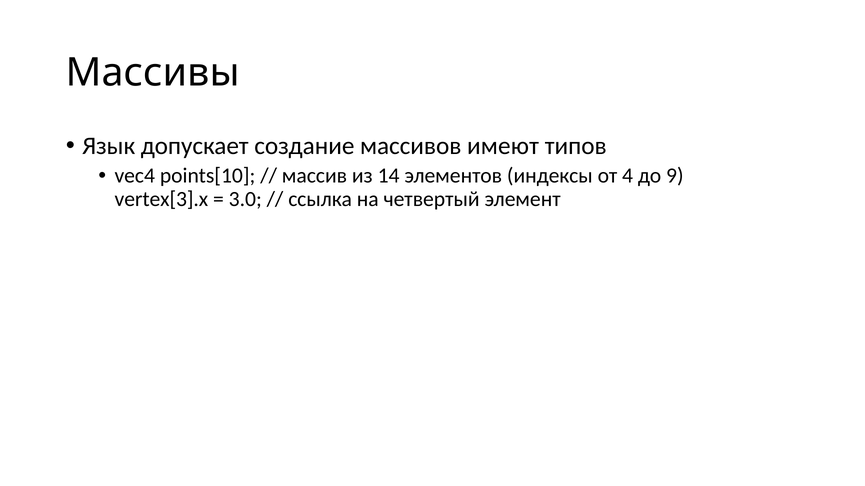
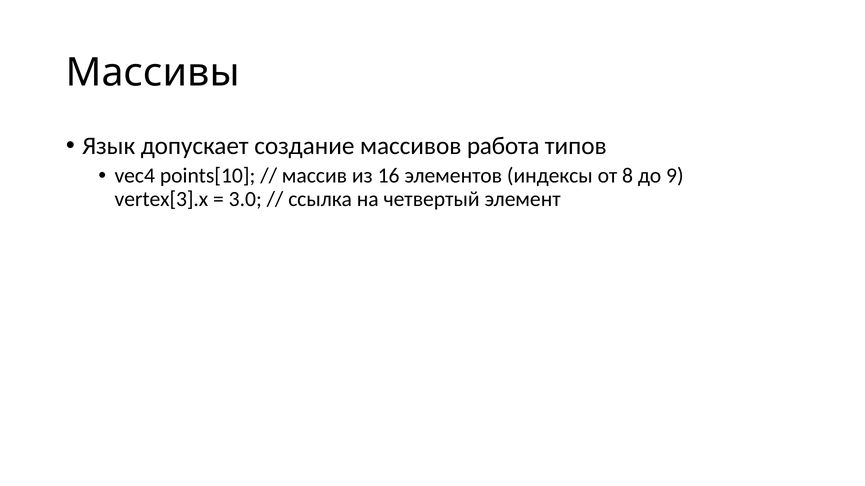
имеют: имеют -> работа (503, 146)
14: 14 -> 16 (389, 176)
4: 4 -> 8 (628, 176)
